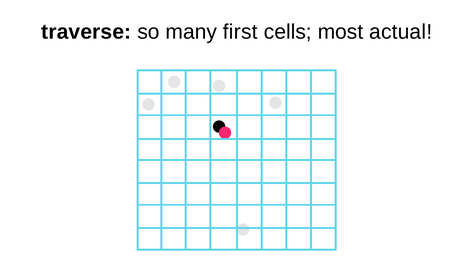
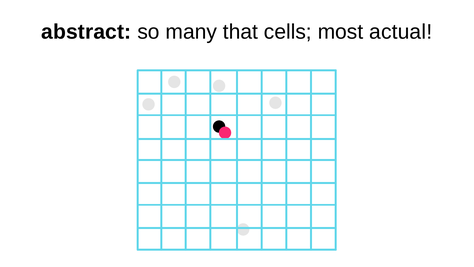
traverse: traverse -> abstract (86, 32)
first: first -> that (240, 32)
